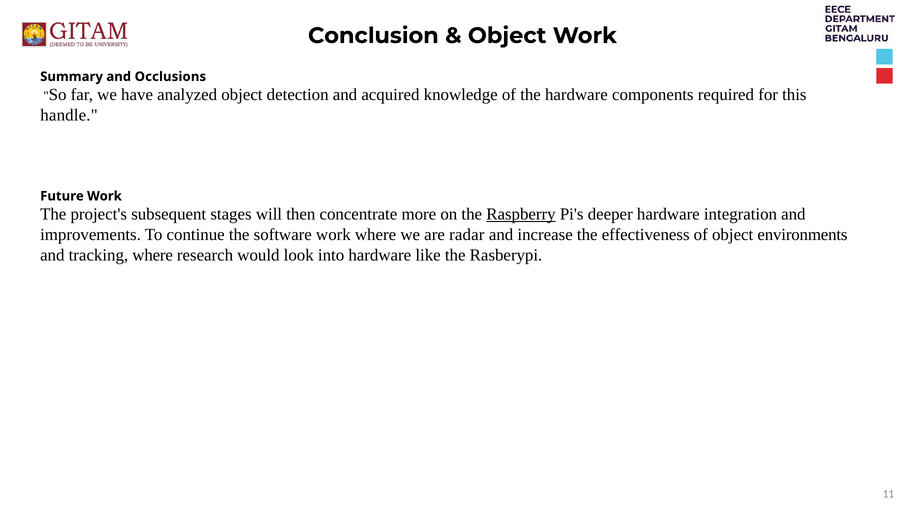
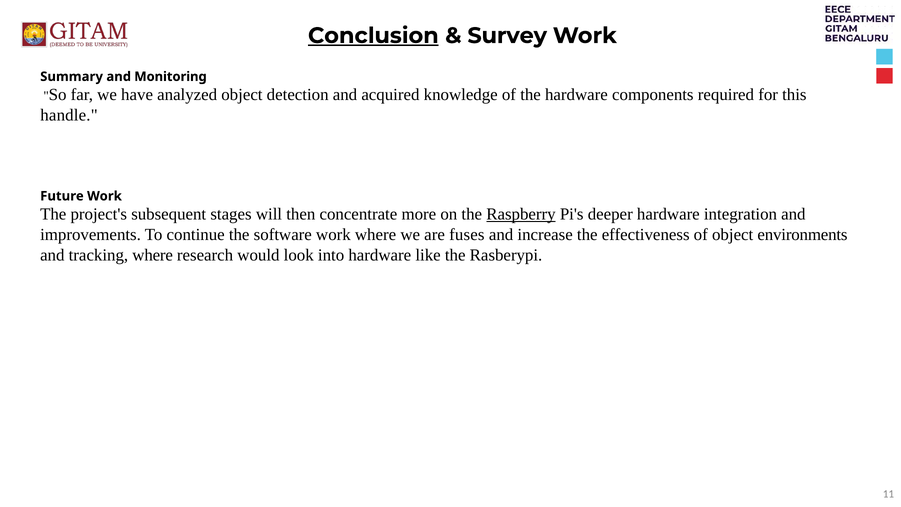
Conclusion underline: none -> present (373, 36)
Object: Object -> Survey (507, 36)
Occlusions: Occlusions -> Monitoring (170, 77)
radar: radar -> fuses (467, 235)
